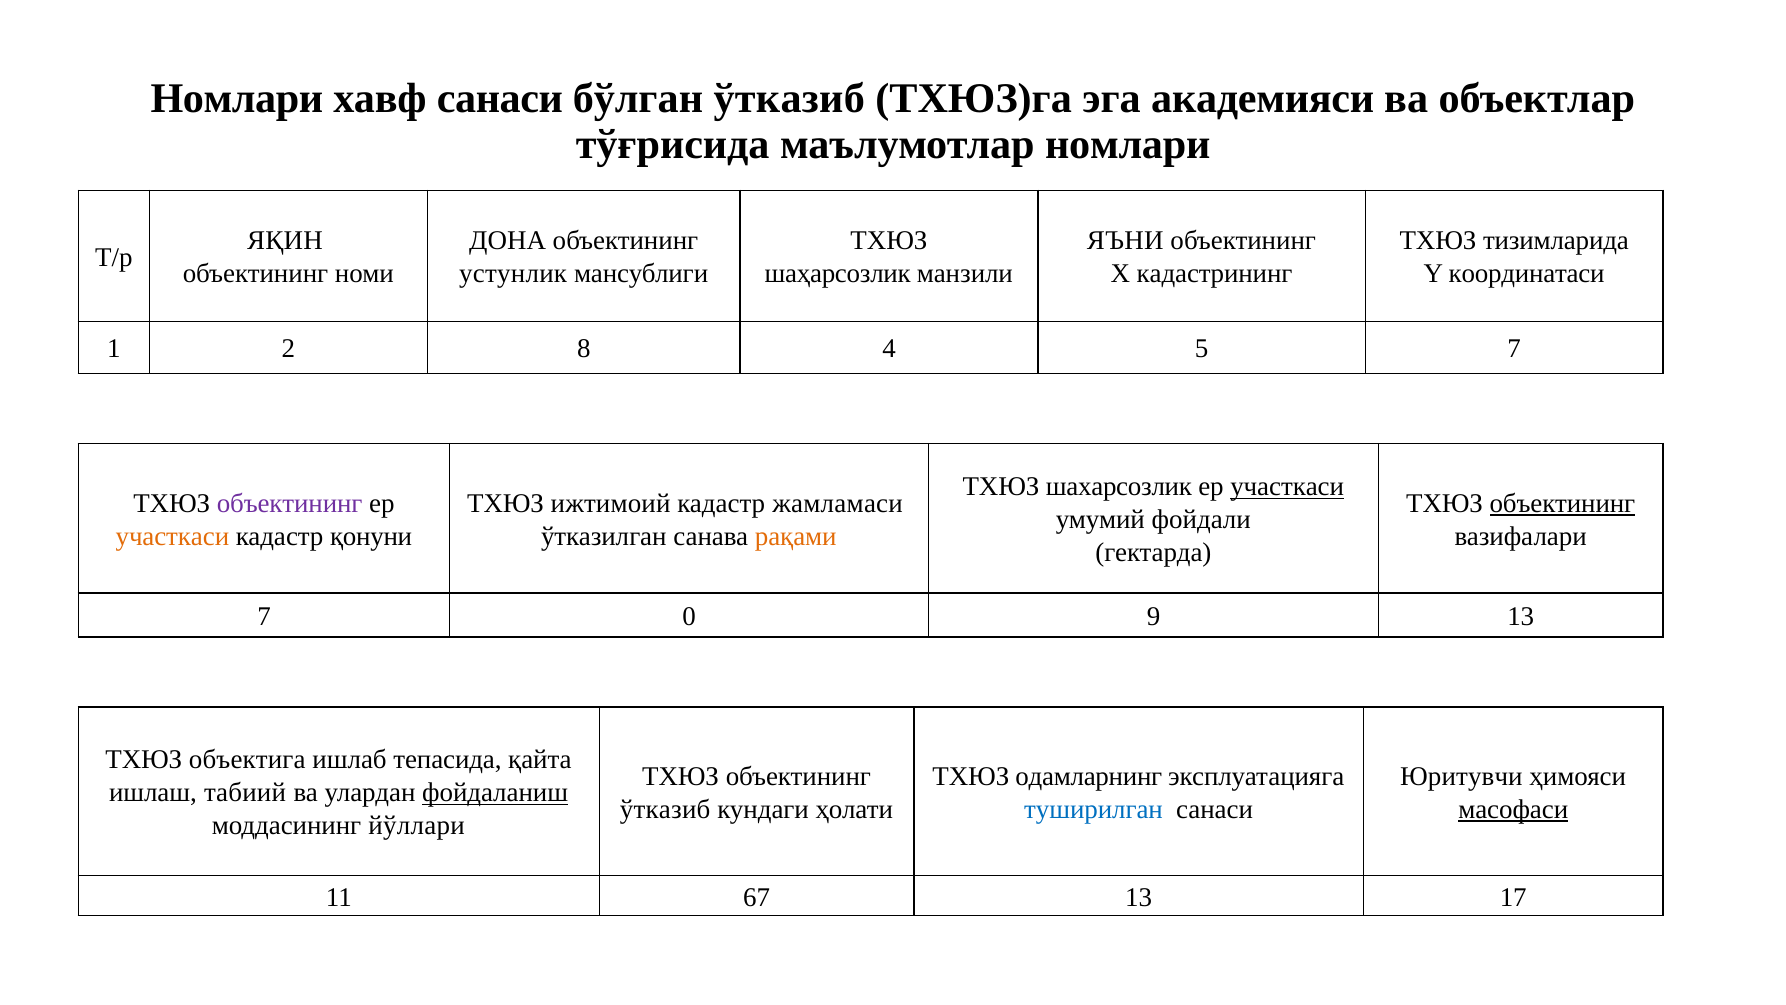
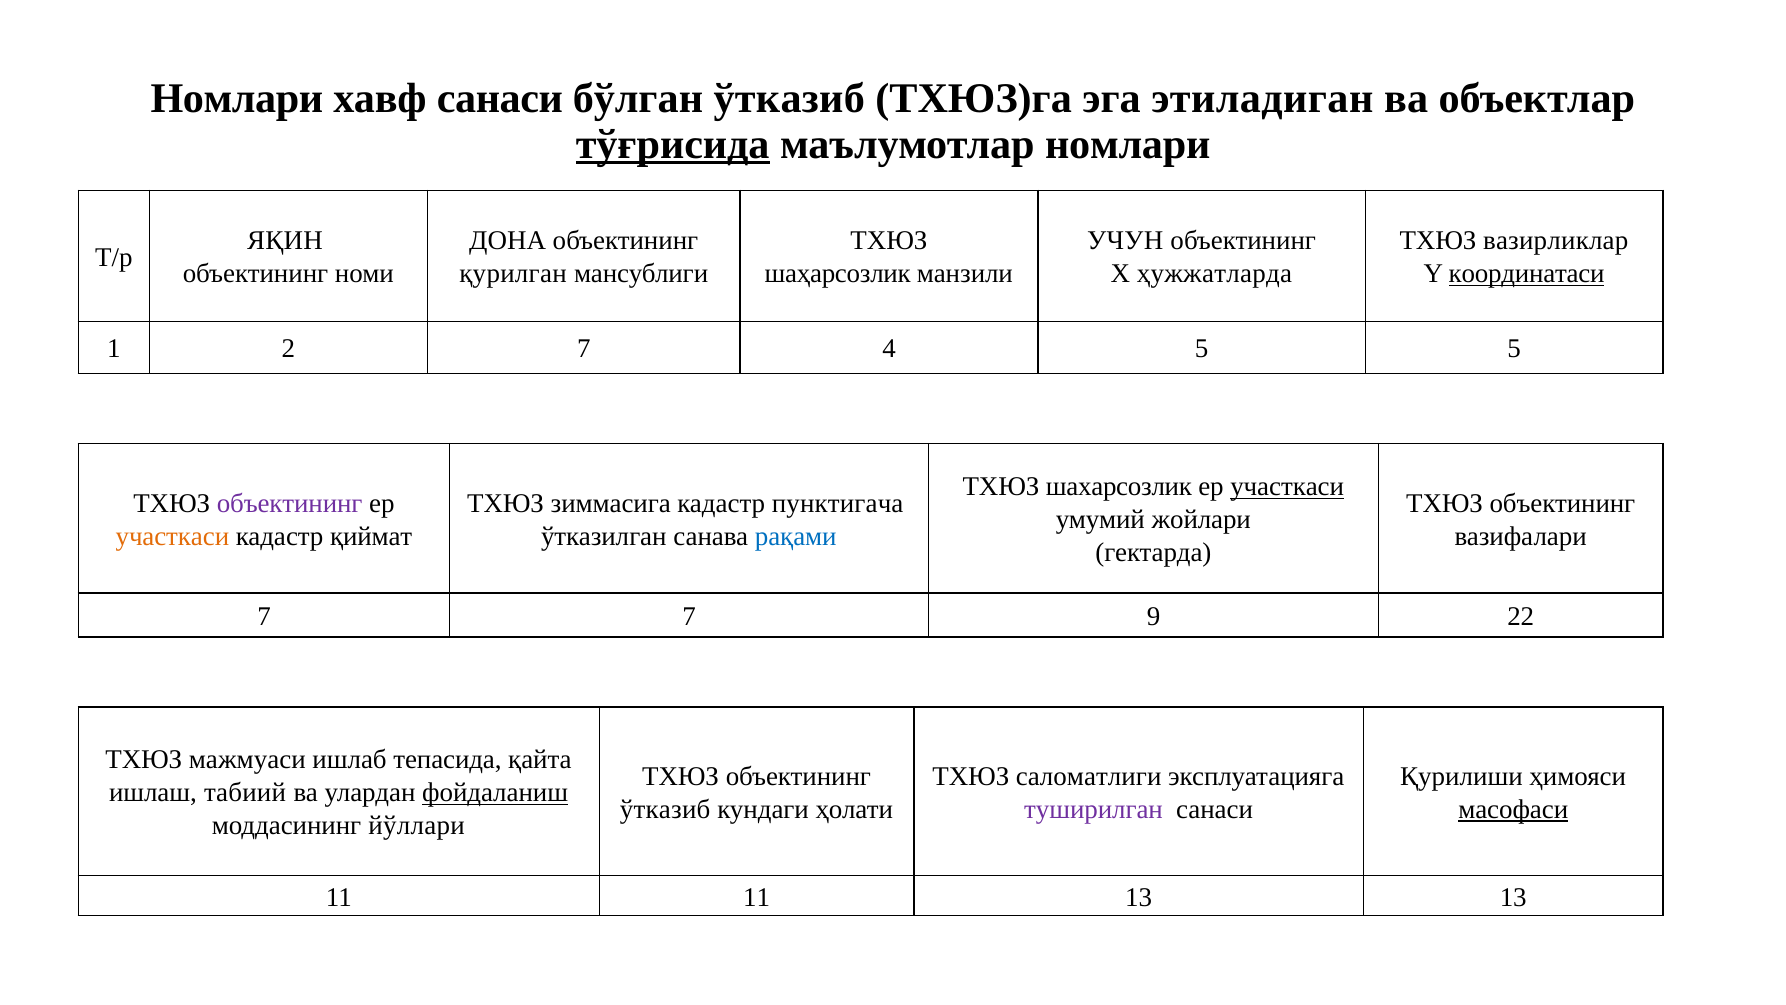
академияси: академияси -> этиладиган (1262, 99)
тўғрисида underline: none -> present (673, 144)
ЯЪНИ: ЯЪНИ -> УЧУН (1125, 241)
тизимларида: тизимларида -> вазирликлар (1556, 241)
устунлик: устунлик -> қурилган (513, 274)
кадастрининг: кадастрининг -> ҳужжатларда (1214, 274)
координатаси underline: none -> present (1527, 274)
2 8: 8 -> 7 (584, 349)
5 7: 7 -> 5 (1514, 349)
ижтимоий: ижтимоий -> зиммасига (611, 503)
жамламаси: жамламаси -> пунктигача (838, 503)
объектининг underline: present -> none (1562, 503)
фойдали: фойдали -> жойлари (1201, 520)
қонуни: қонуни -> қиймат (371, 536)
рақами colour: orange -> blue (796, 536)
7 0: 0 -> 7 (689, 616)
9 13: 13 -> 22 (1521, 616)
объектига: объектига -> мажмуаси (247, 760)
одамларнинг: одамларнинг -> саломатлиги (1089, 776)
Юритувчи: Юритувчи -> Қурилиши (1461, 776)
туширилган colour: blue -> purple (1094, 809)
11 67: 67 -> 11 (757, 897)
13 17: 17 -> 13 (1513, 897)
